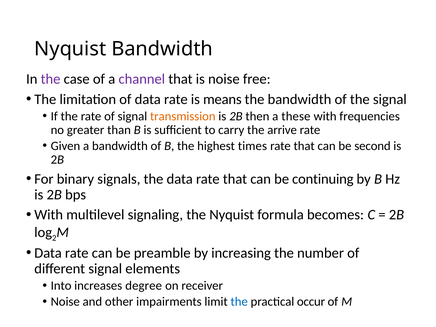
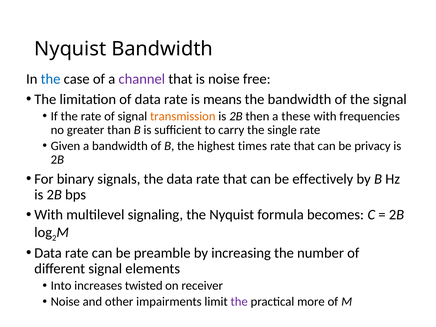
the colour: purple -> blue (51, 79)
arrive: arrive -> single (282, 130)
second: second -> privacy (373, 146)
continuing: continuing -> effectively (323, 179)
degree: degree -> twisted (144, 286)
the colour: blue -> purple (239, 302)
occur: occur -> more (311, 302)
